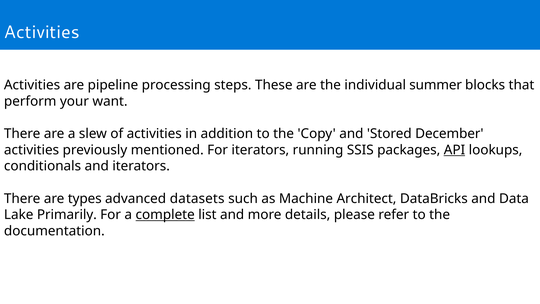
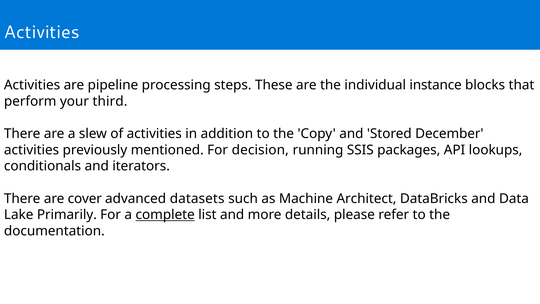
summer: summer -> instance (436, 85)
want: want -> third (110, 101)
For iterators: iterators -> decision (260, 150)
API underline: present -> none (454, 150)
types: types -> cover (85, 198)
